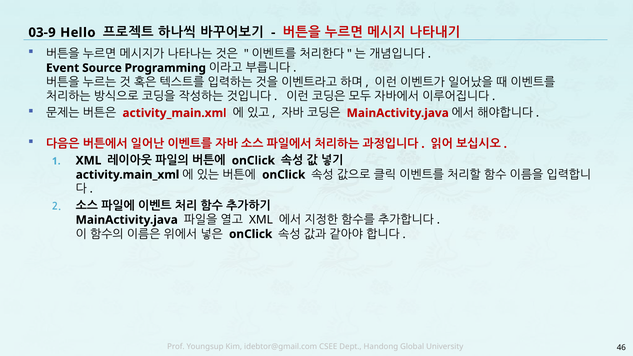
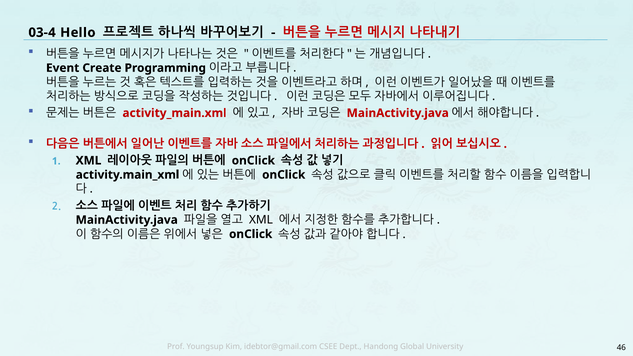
03-9: 03-9 -> 03-4 (42, 33)
Source: Source -> Create (102, 68)
